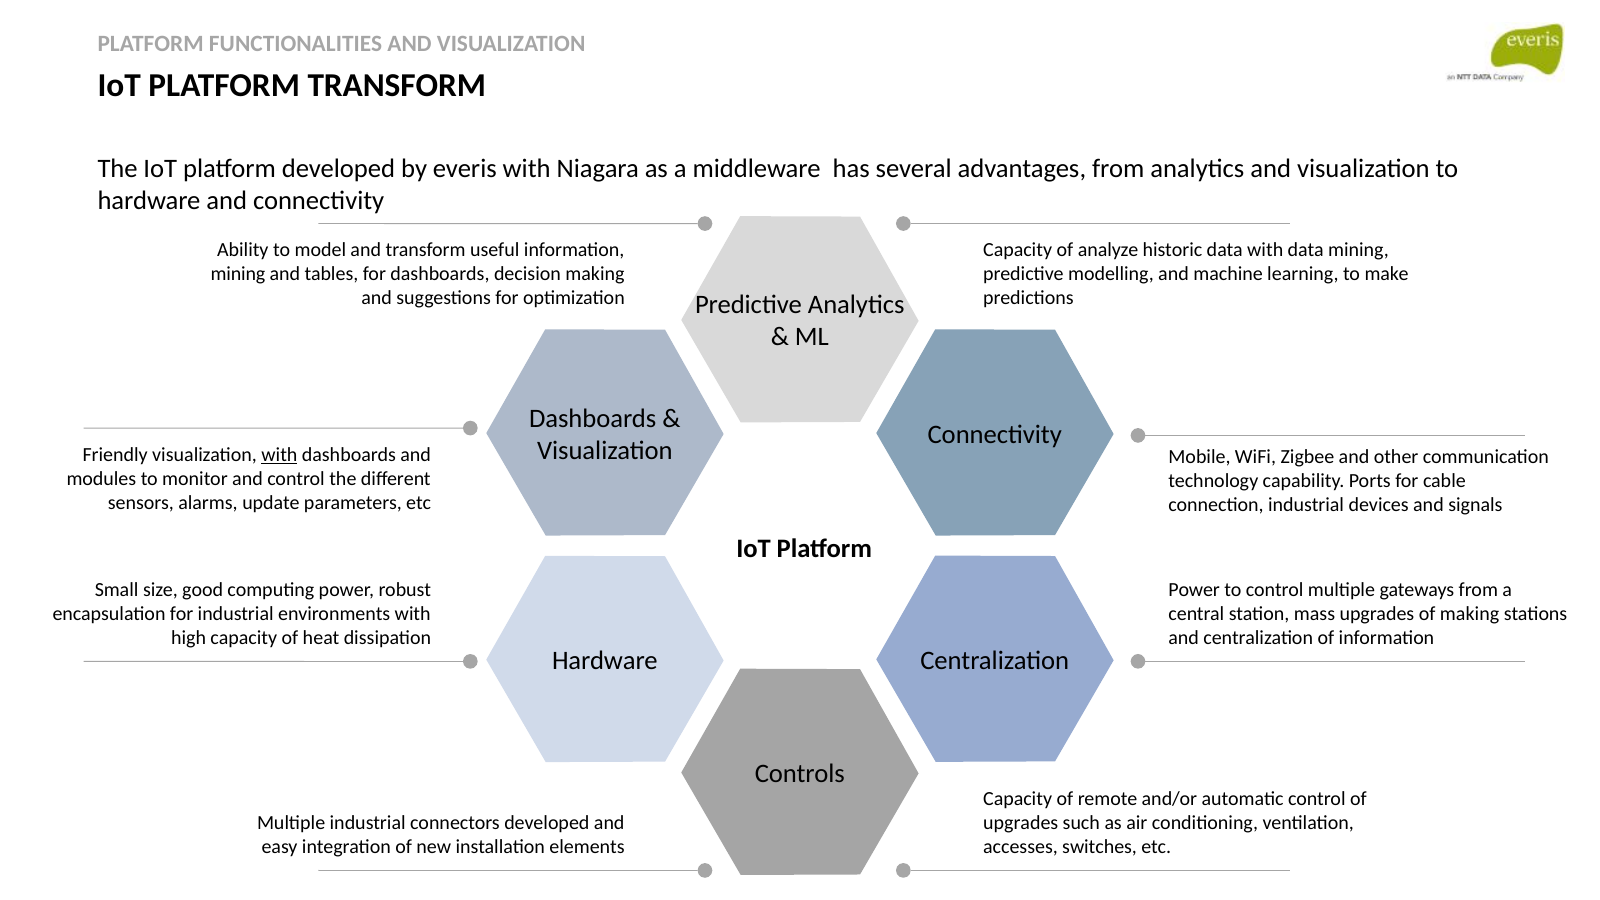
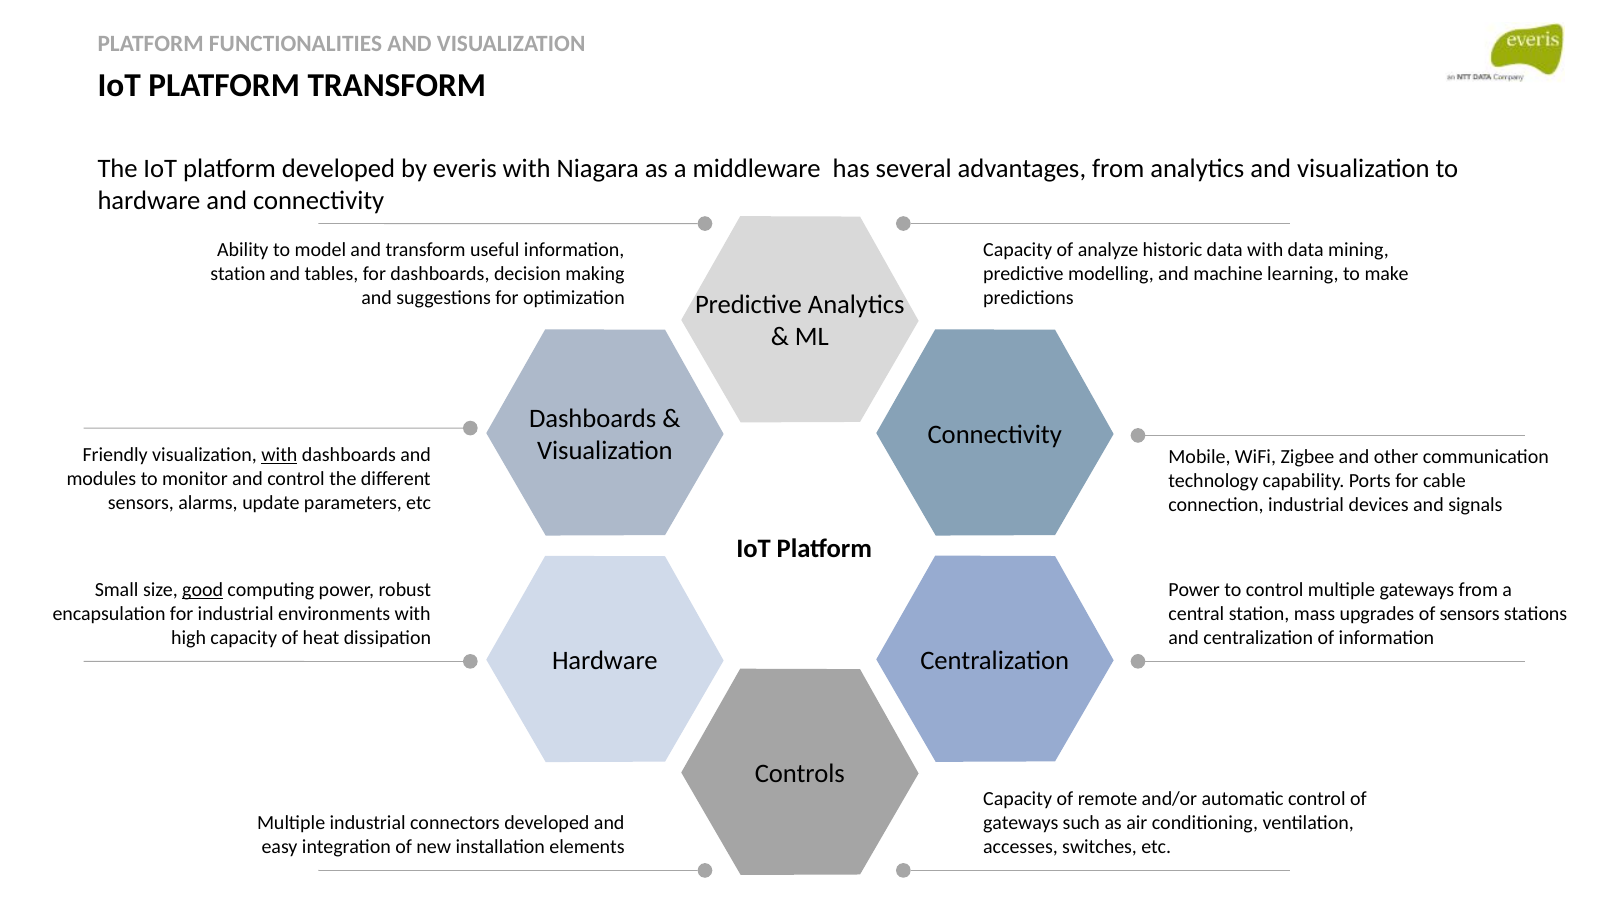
mining: mining -> station (238, 274)
good underline: none -> present (203, 590)
of making: making -> sensors (1470, 614)
upgrades: upgrades -> gateways (1021, 823)
